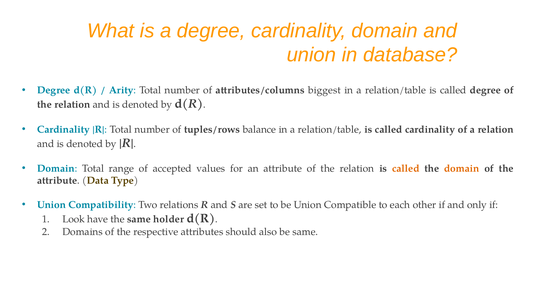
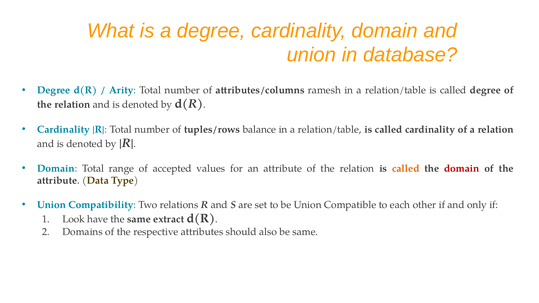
biggest: biggest -> ramesh (324, 90)
domain colour: orange -> red (462, 168)
holder: holder -> extract (169, 219)
